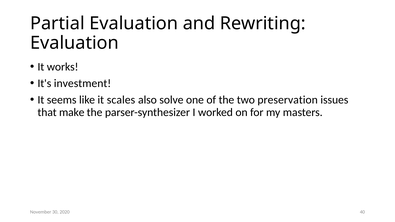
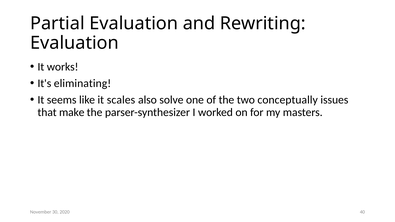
investment: investment -> eliminating (82, 83)
preservation: preservation -> conceptually (288, 100)
